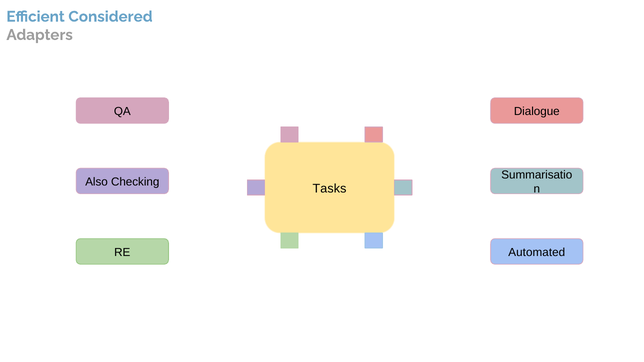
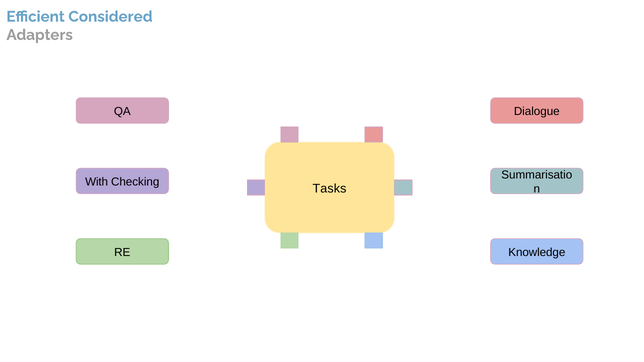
Also: Also -> With (97, 182)
Automated: Automated -> Knowledge (537, 252)
